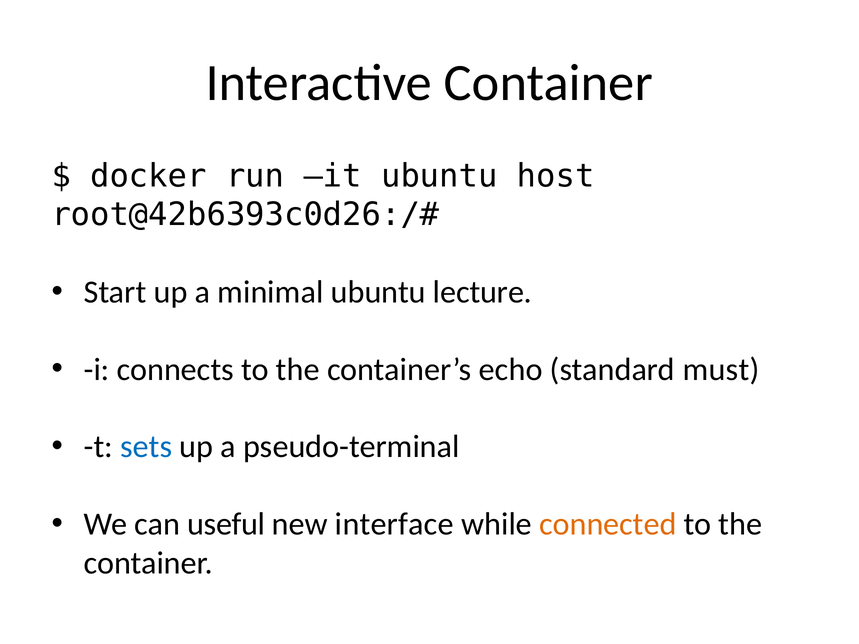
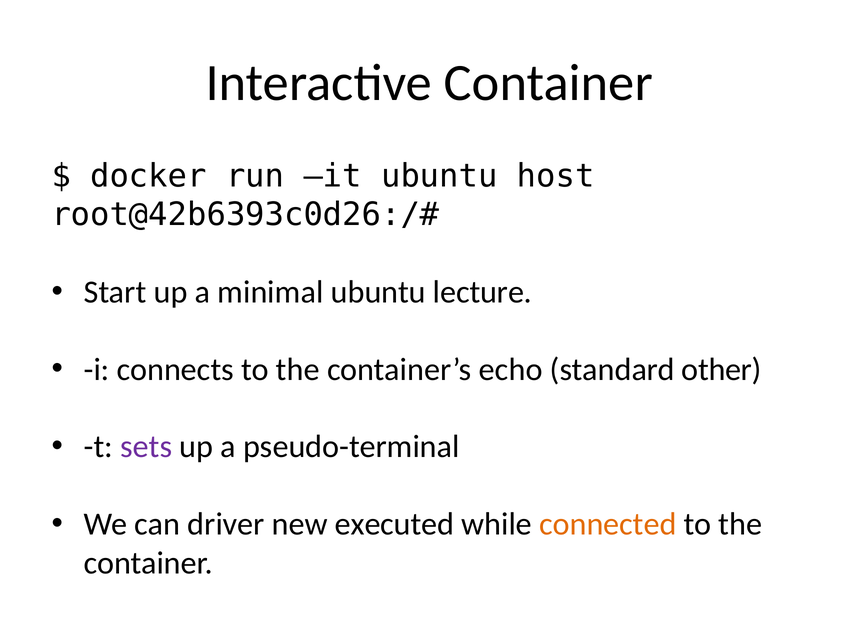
must: must -> other (721, 370)
sets colour: blue -> purple (146, 447)
useful: useful -> driver (226, 524)
interface: interface -> executed (395, 524)
